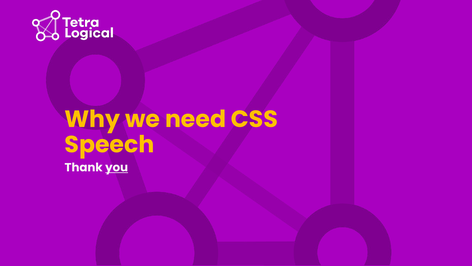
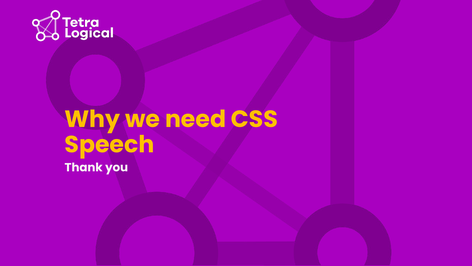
you underline: present -> none (117, 167)
